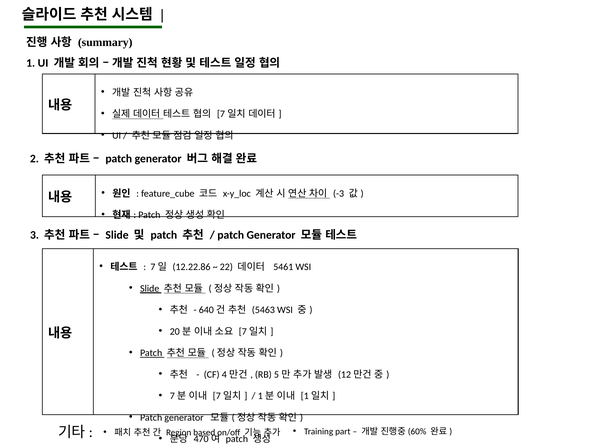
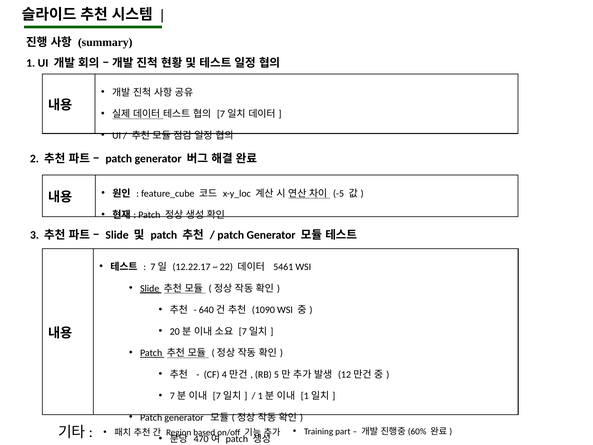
-3: -3 -> -5 (339, 193)
12.22.86: 12.22.86 -> 12.22.17 (192, 267)
5463: 5463 -> 1090 (263, 310)
